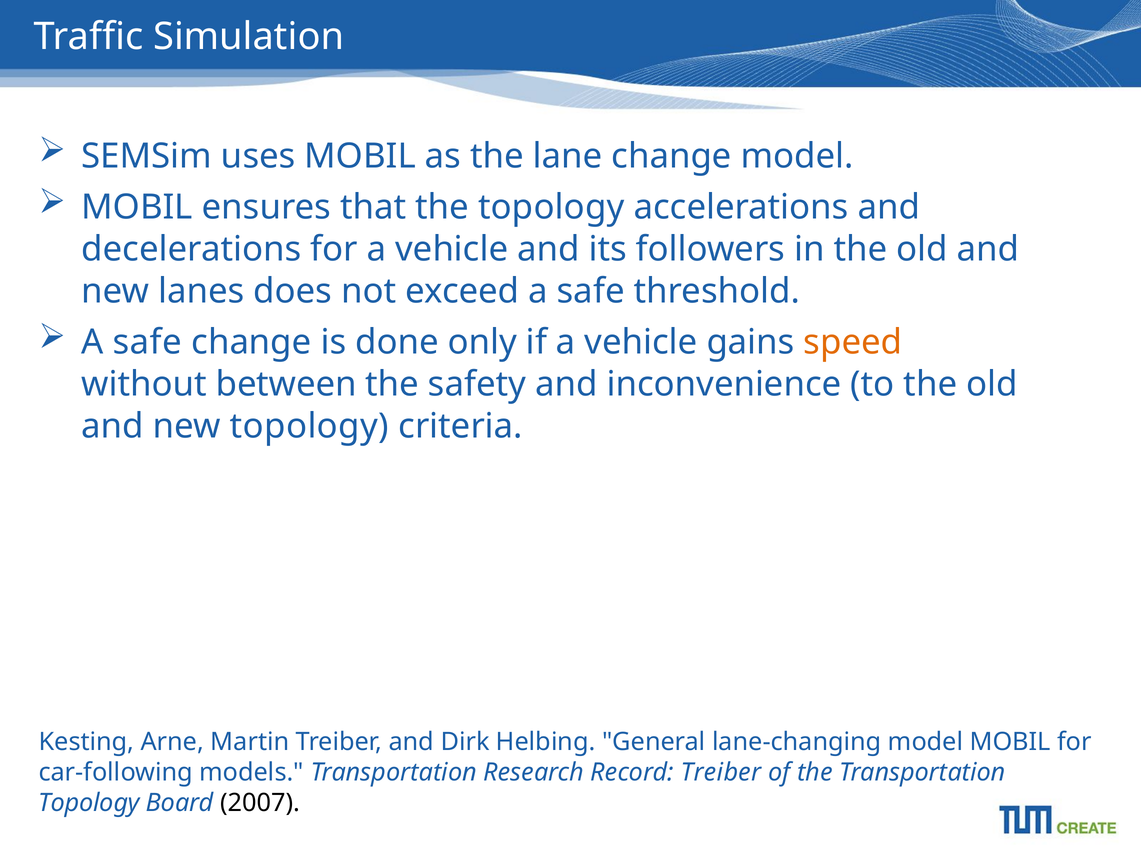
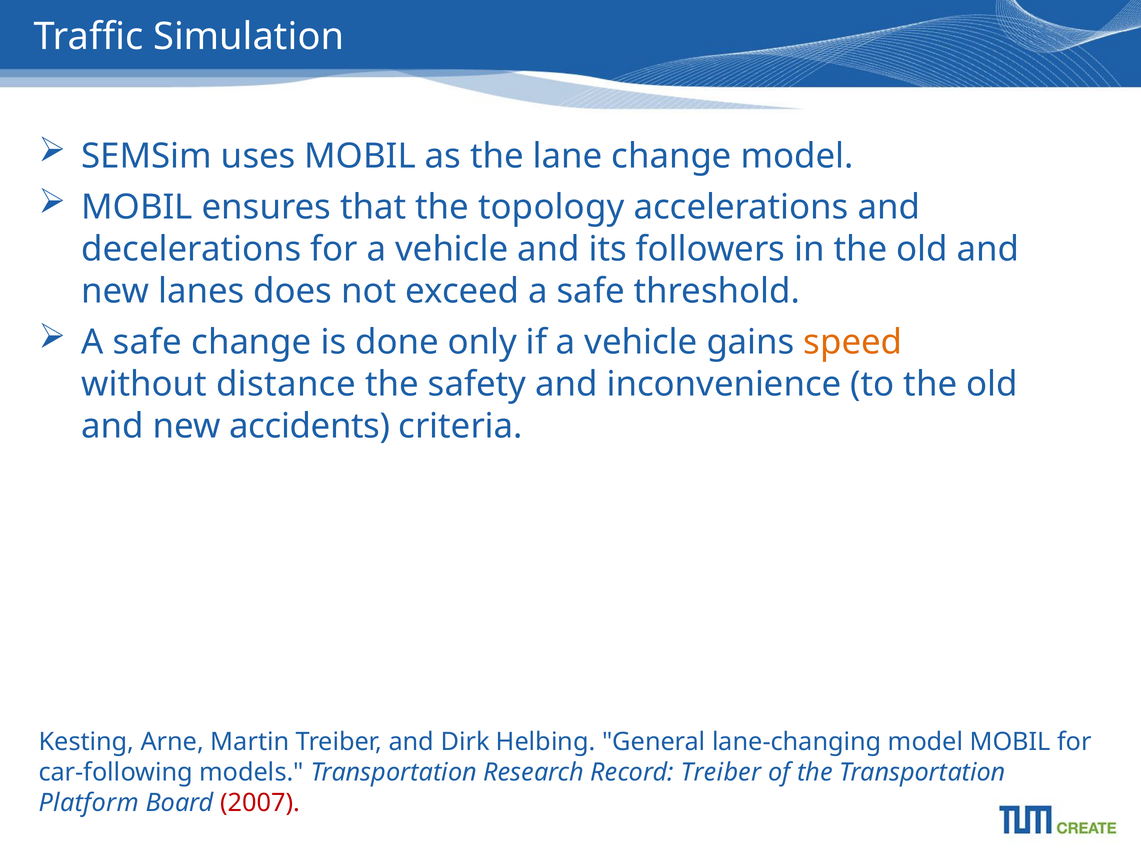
between: between -> distance (286, 384)
new topology: topology -> accidents (310, 426)
Topology: Topology -> Platform (89, 803)
2007 colour: black -> red (260, 803)
